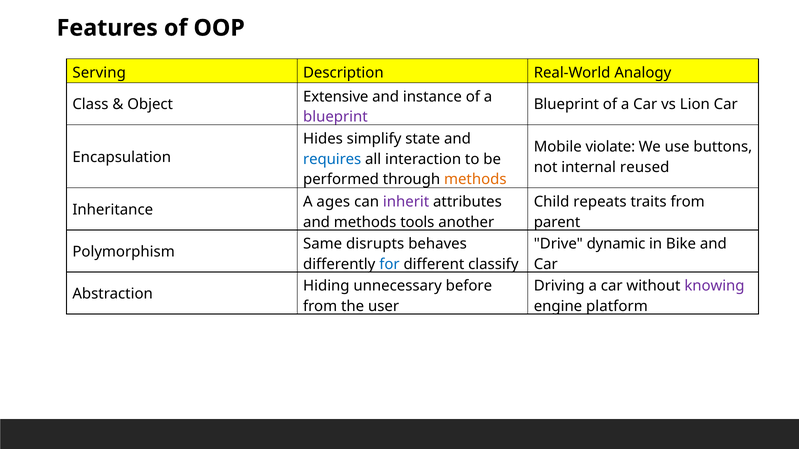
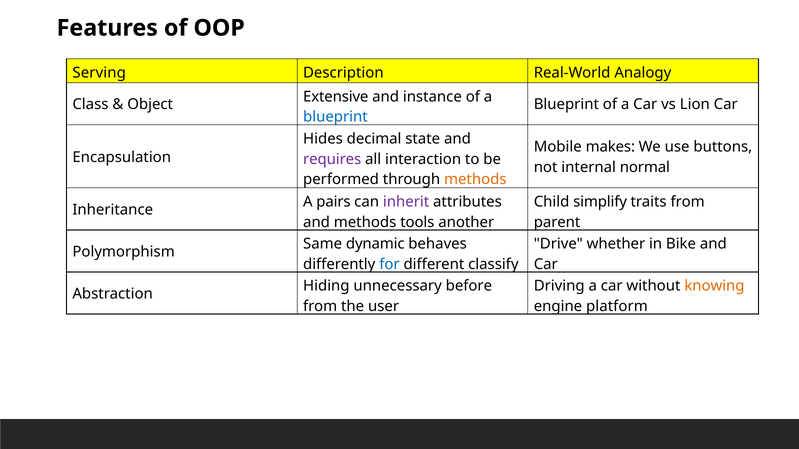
blueprint colour: purple -> blue (335, 117)
simplify: simplify -> decimal (374, 139)
violate: violate -> makes (610, 147)
requires colour: blue -> purple (332, 159)
reused: reused -> normal (645, 167)
ages: ages -> pairs (333, 202)
repeats: repeats -> simplify (600, 202)
disrupts: disrupts -> dynamic (375, 244)
dynamic: dynamic -> whether (616, 244)
knowing colour: purple -> orange (714, 286)
